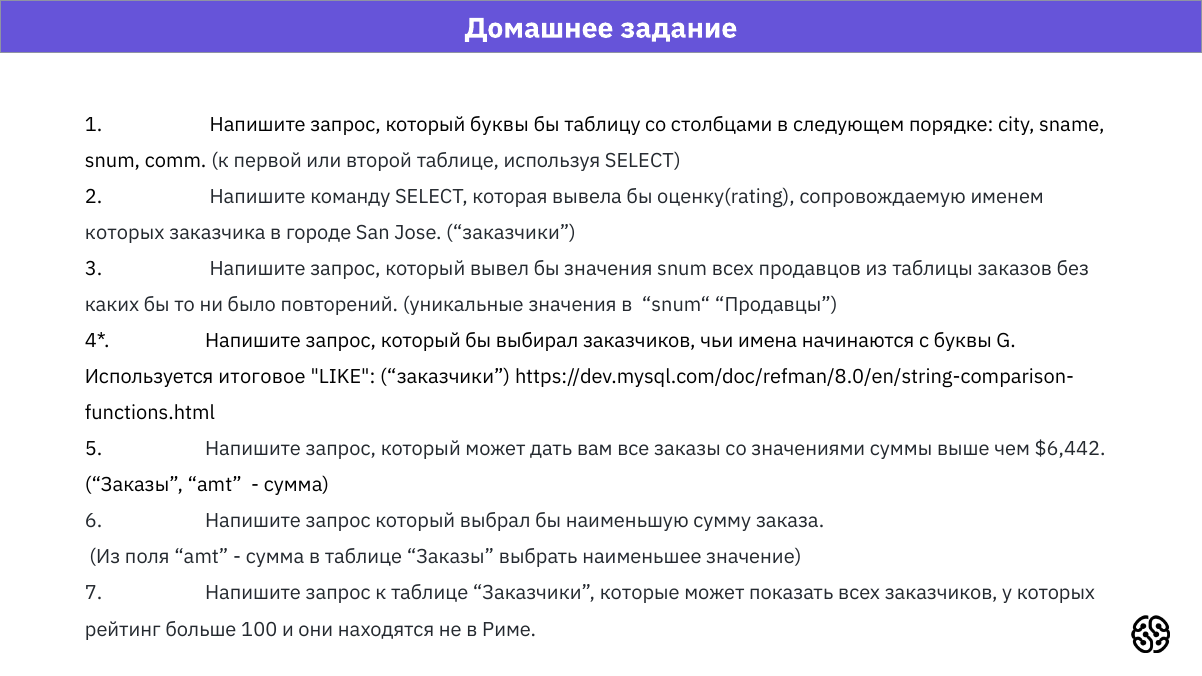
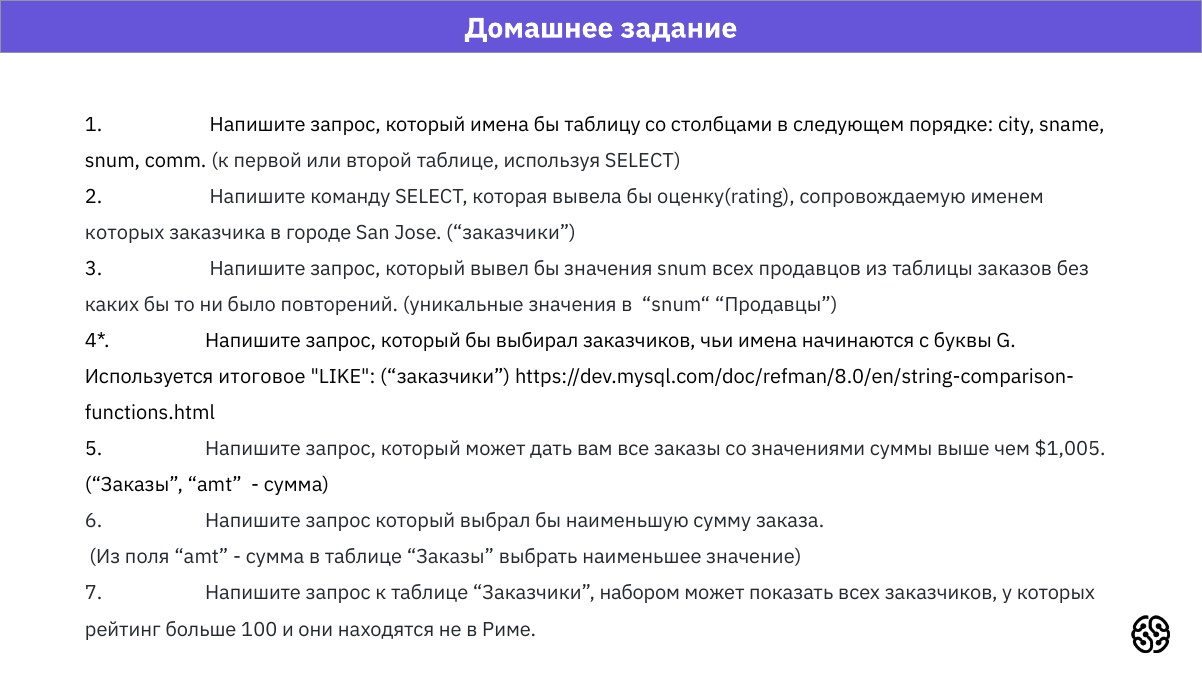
который буквы: буквы -> имена (500, 125)
$6,442: $6,442 -> $1,005 (1070, 449)
которые: которые -> набором (640, 593)
